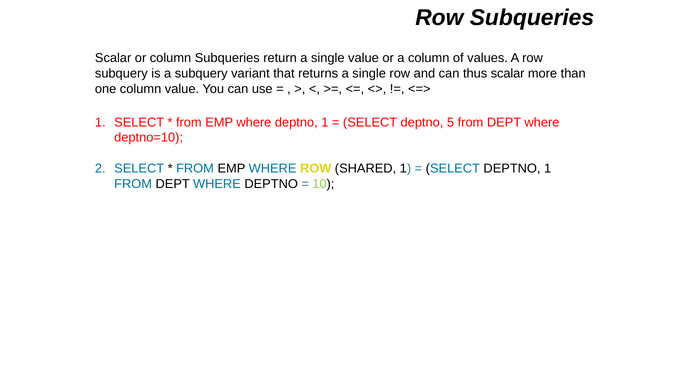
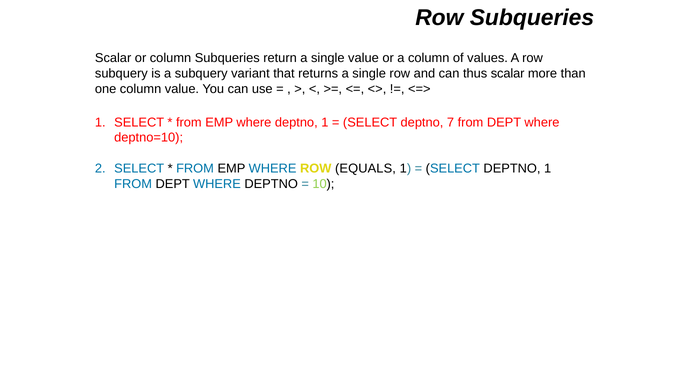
5: 5 -> 7 (451, 122)
SHARED: SHARED -> EQUALS (365, 169)
